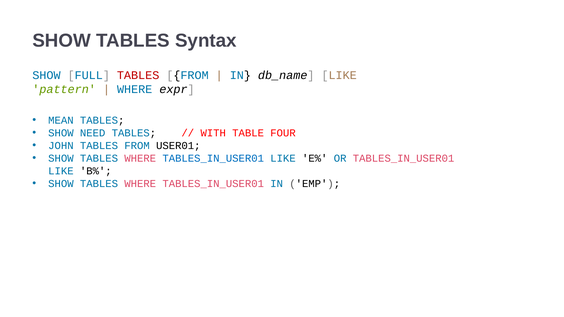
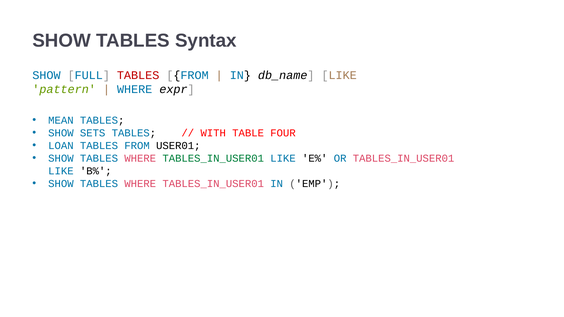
NEED: NEED -> SETS (93, 133)
JOHN: JOHN -> LOAN (61, 146)
TABLES_IN_USER01 colour: blue -> green (213, 158)
